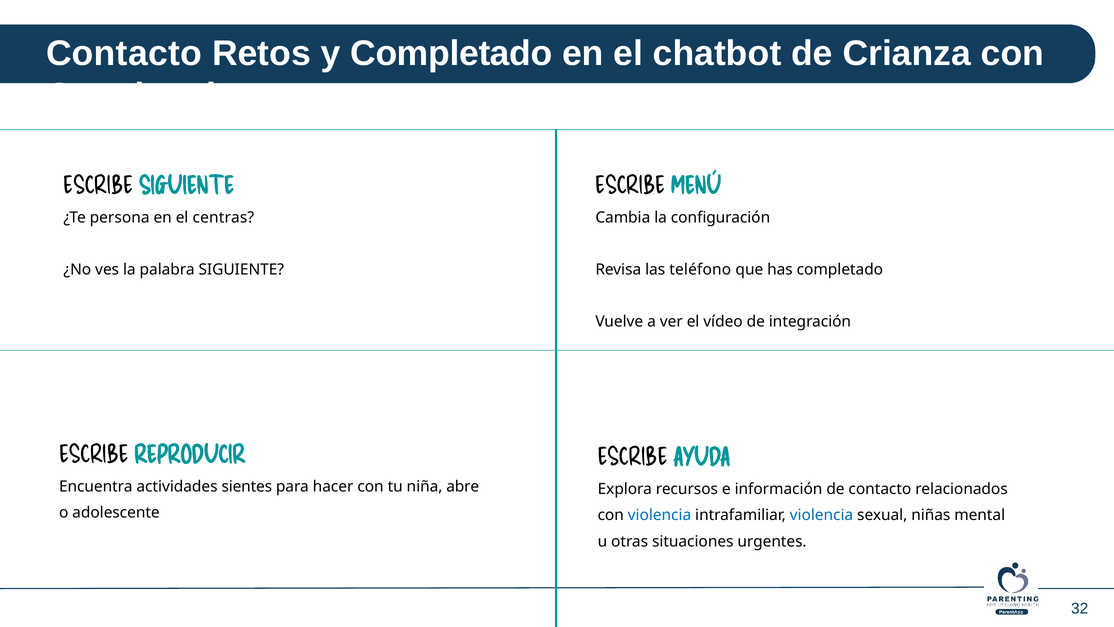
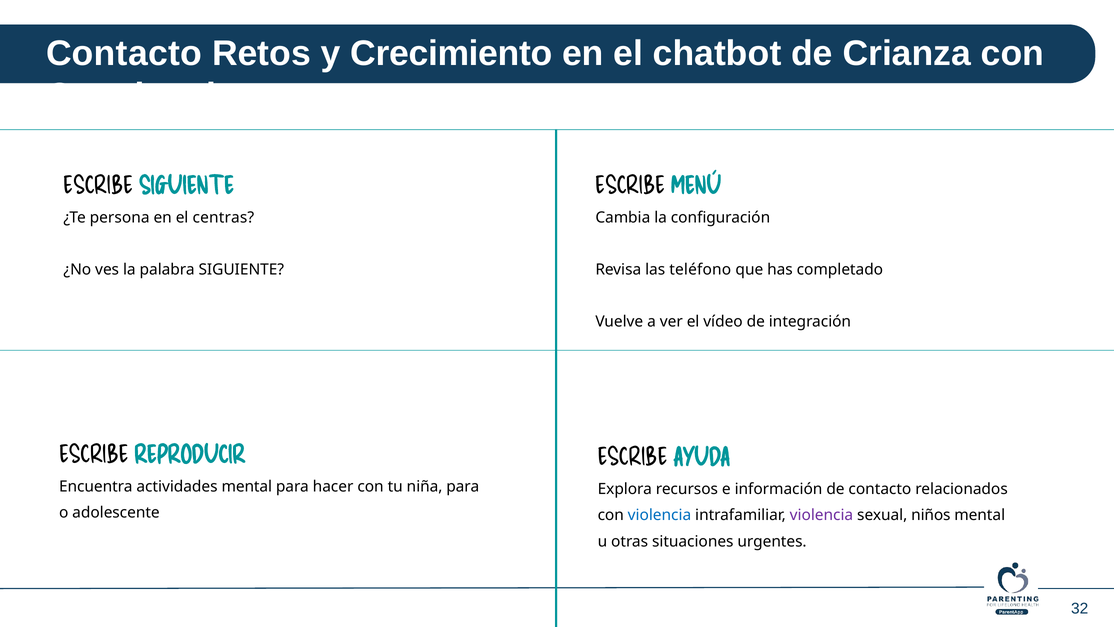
y Completado: Completado -> Crecimiento (451, 53)
actividades sientes: sientes -> mental (247, 486)
niña abre: abre -> para (463, 486)
violencia colour: blue -> purple (821, 515)
niñas: niñas -> niños (931, 515)
